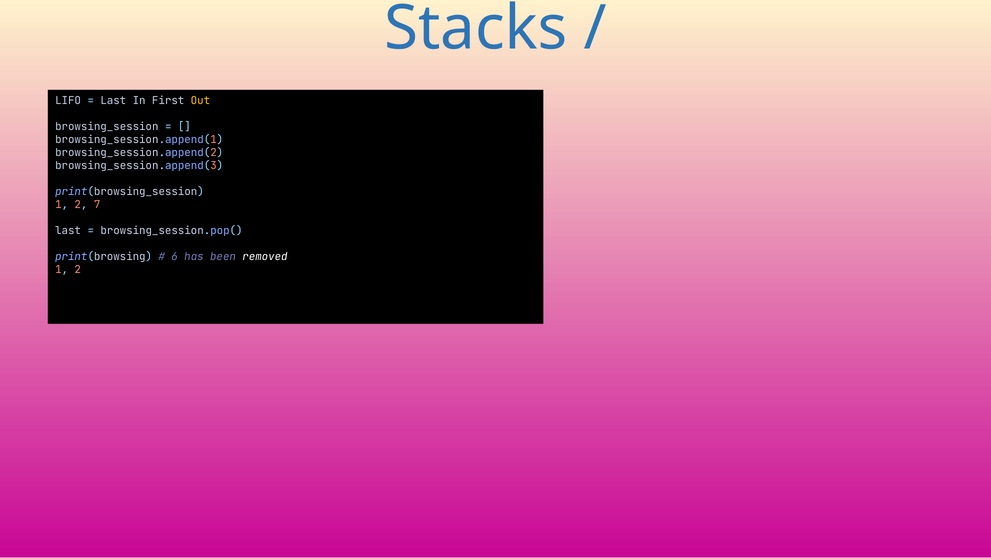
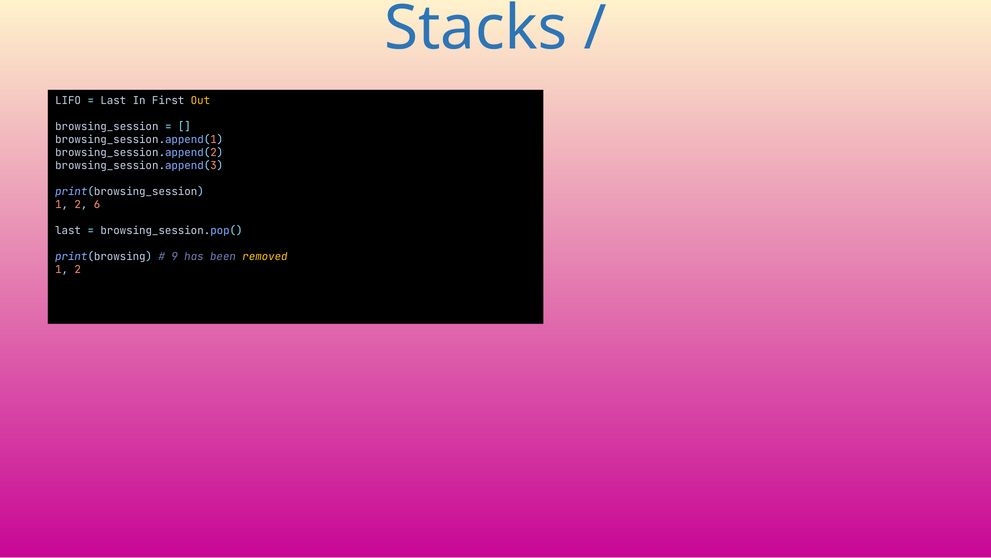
7: 7 -> 6 (97, 205)
6: 6 -> 9 (175, 257)
removed colour: white -> yellow (265, 257)
